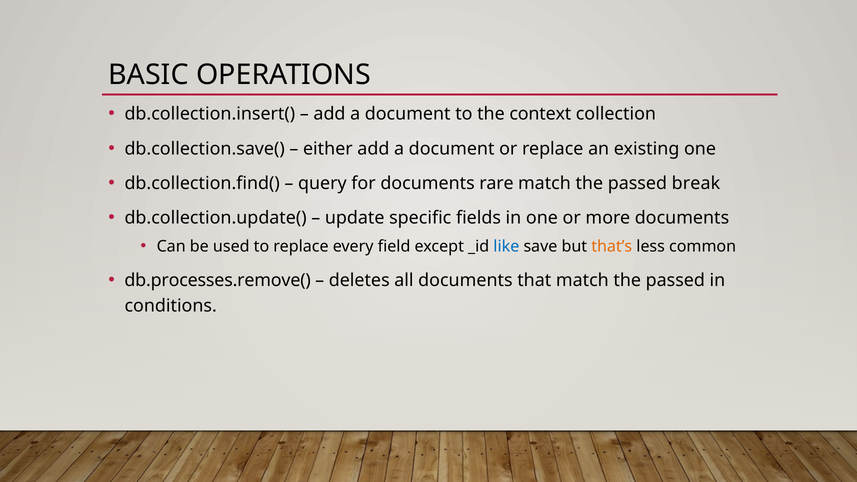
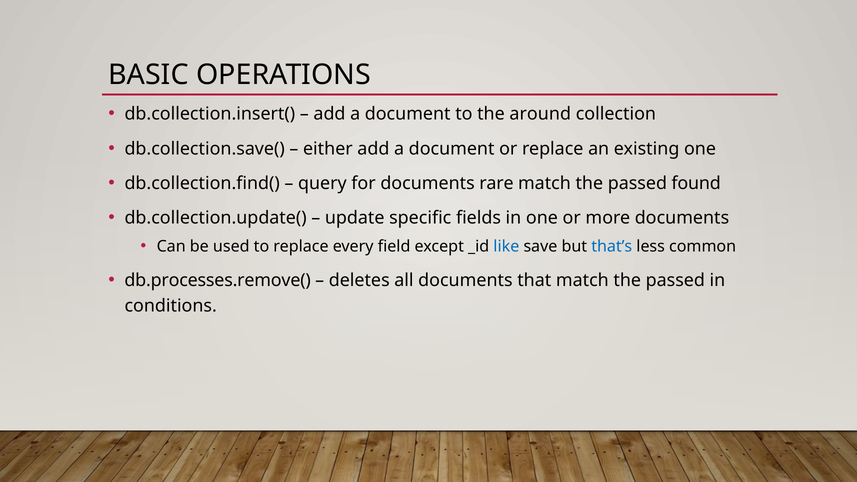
context: context -> around (540, 114)
break: break -> found (696, 183)
that’s colour: orange -> blue (612, 247)
